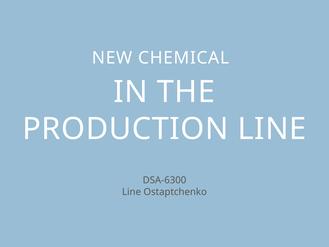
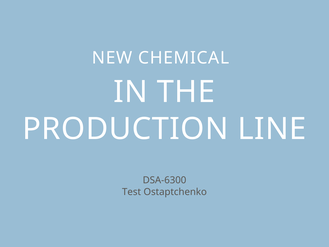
Line: Line -> Test (132, 192)
